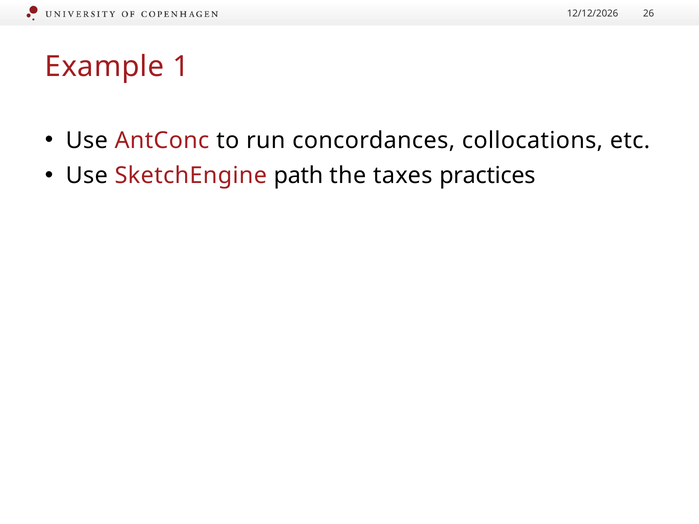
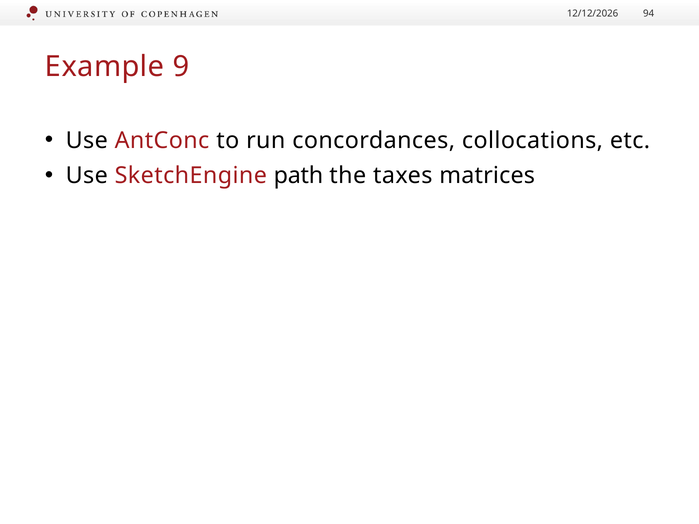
26: 26 -> 94 (649, 13)
1: 1 -> 9 (181, 67)
practices: practices -> matrices (487, 176)
